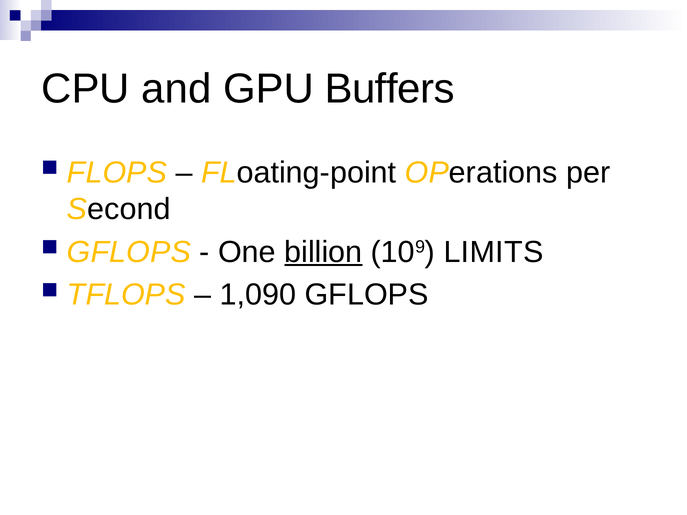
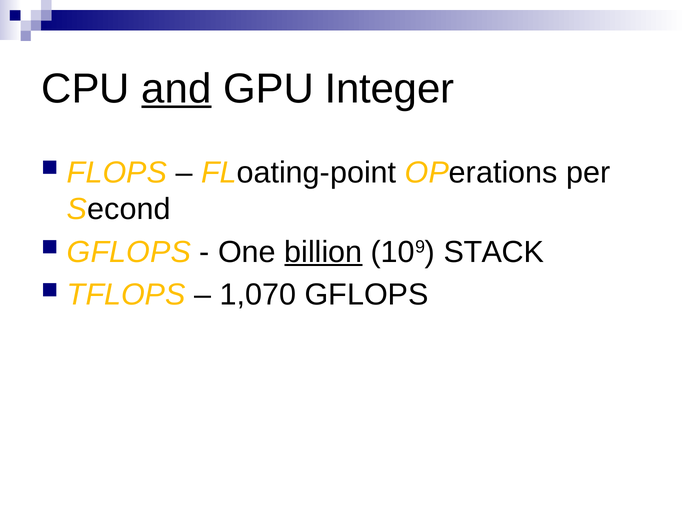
and underline: none -> present (176, 89)
Buffers: Buffers -> Integer (390, 89)
LIMITS: LIMITS -> STACK (494, 252)
1,090: 1,090 -> 1,070 (258, 295)
